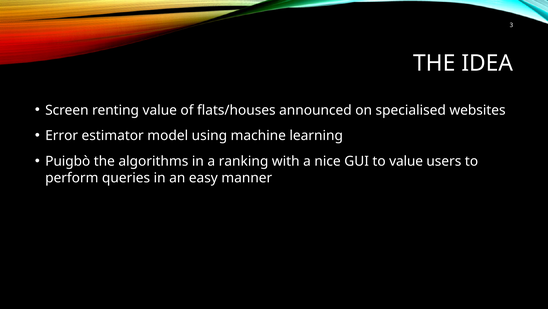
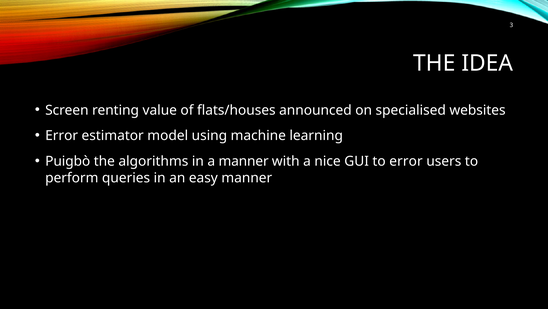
a ranking: ranking -> manner (244, 161)
to value: value -> error (406, 161)
